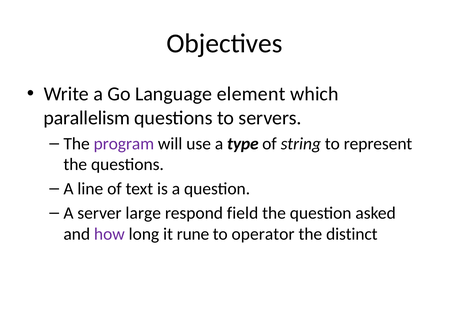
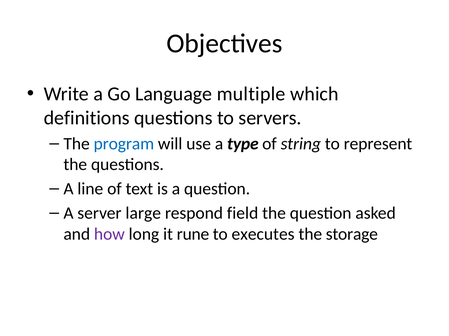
element: element -> multiple (251, 94)
parallelism: parallelism -> definitions (87, 118)
program colour: purple -> blue (124, 144)
operator: operator -> executes (263, 235)
distinct: distinct -> storage (352, 235)
